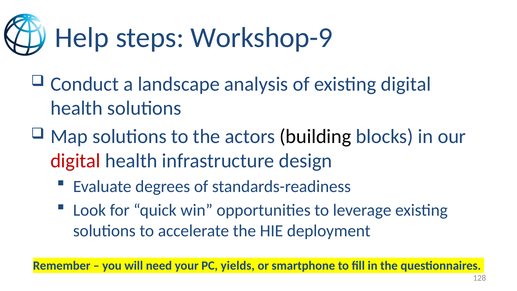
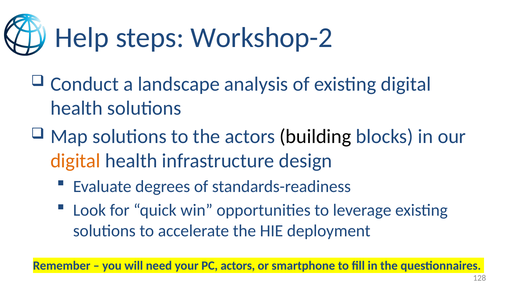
Workshop-9: Workshop-9 -> Workshop-2 (262, 38)
digital colour: red -> orange (76, 161)
PC yields: yields -> actors (238, 265)
